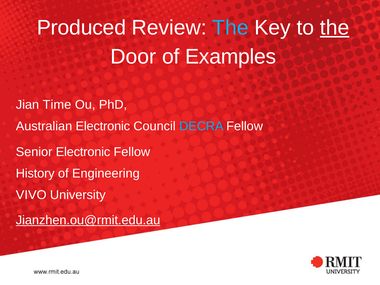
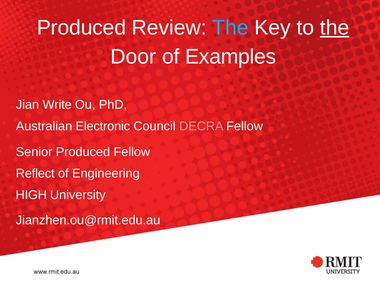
Time: Time -> Write (57, 105)
DECRA colour: light blue -> pink (201, 126)
Senior Electronic: Electronic -> Produced (83, 152)
History: History -> Reflect (35, 173)
VIVO: VIVO -> HIGH (31, 195)
Jianzhen.ou@rmit.edu.au underline: present -> none (88, 220)
